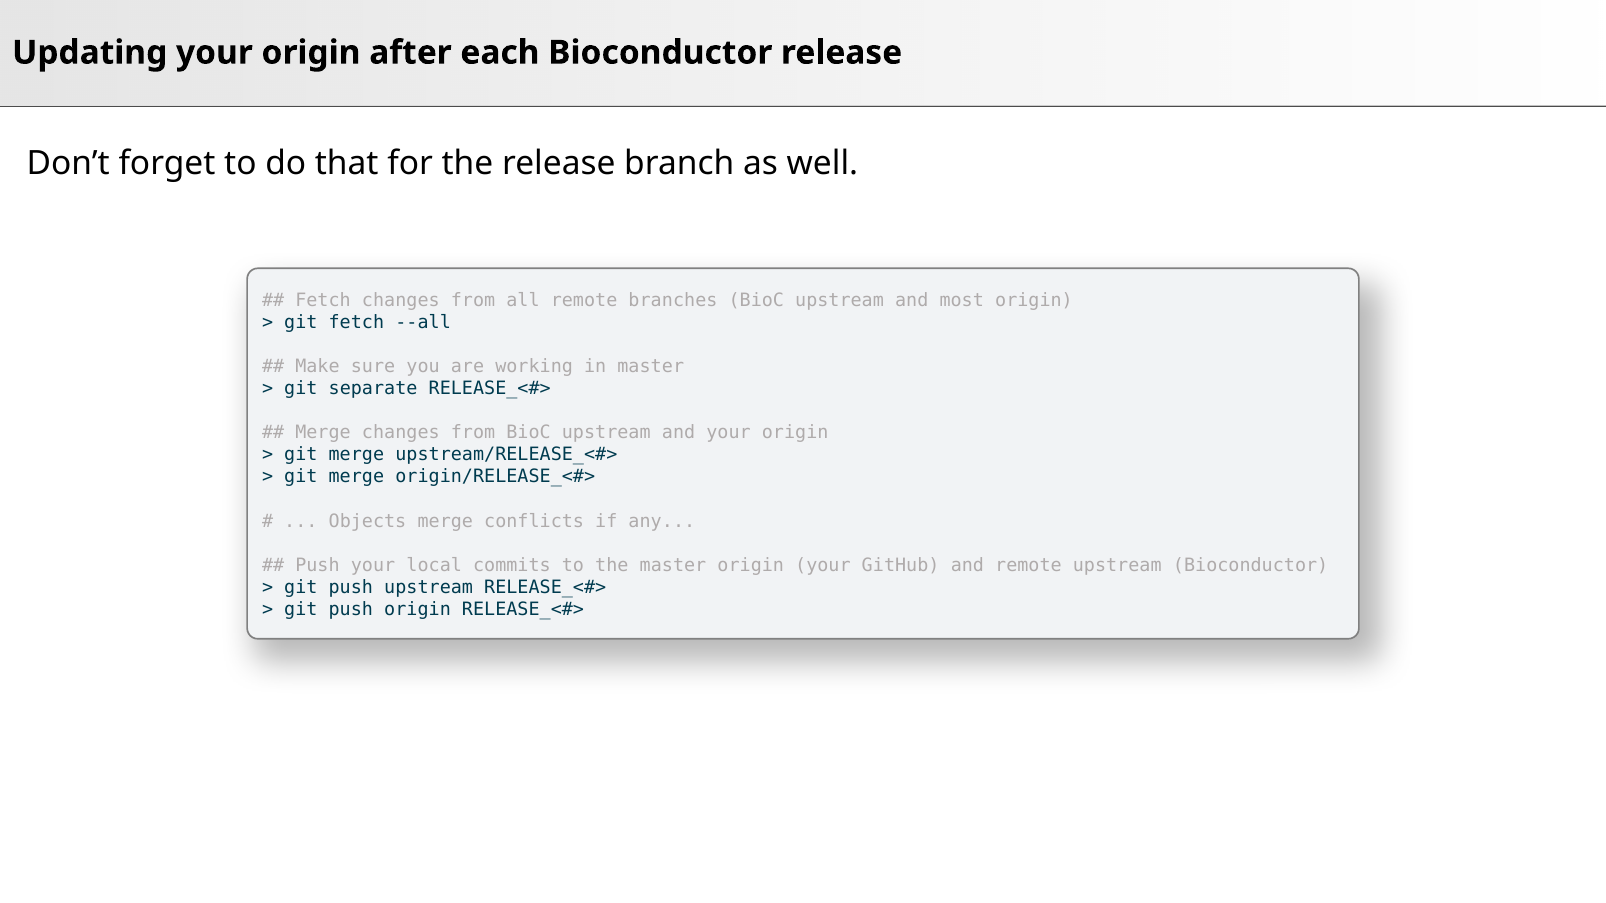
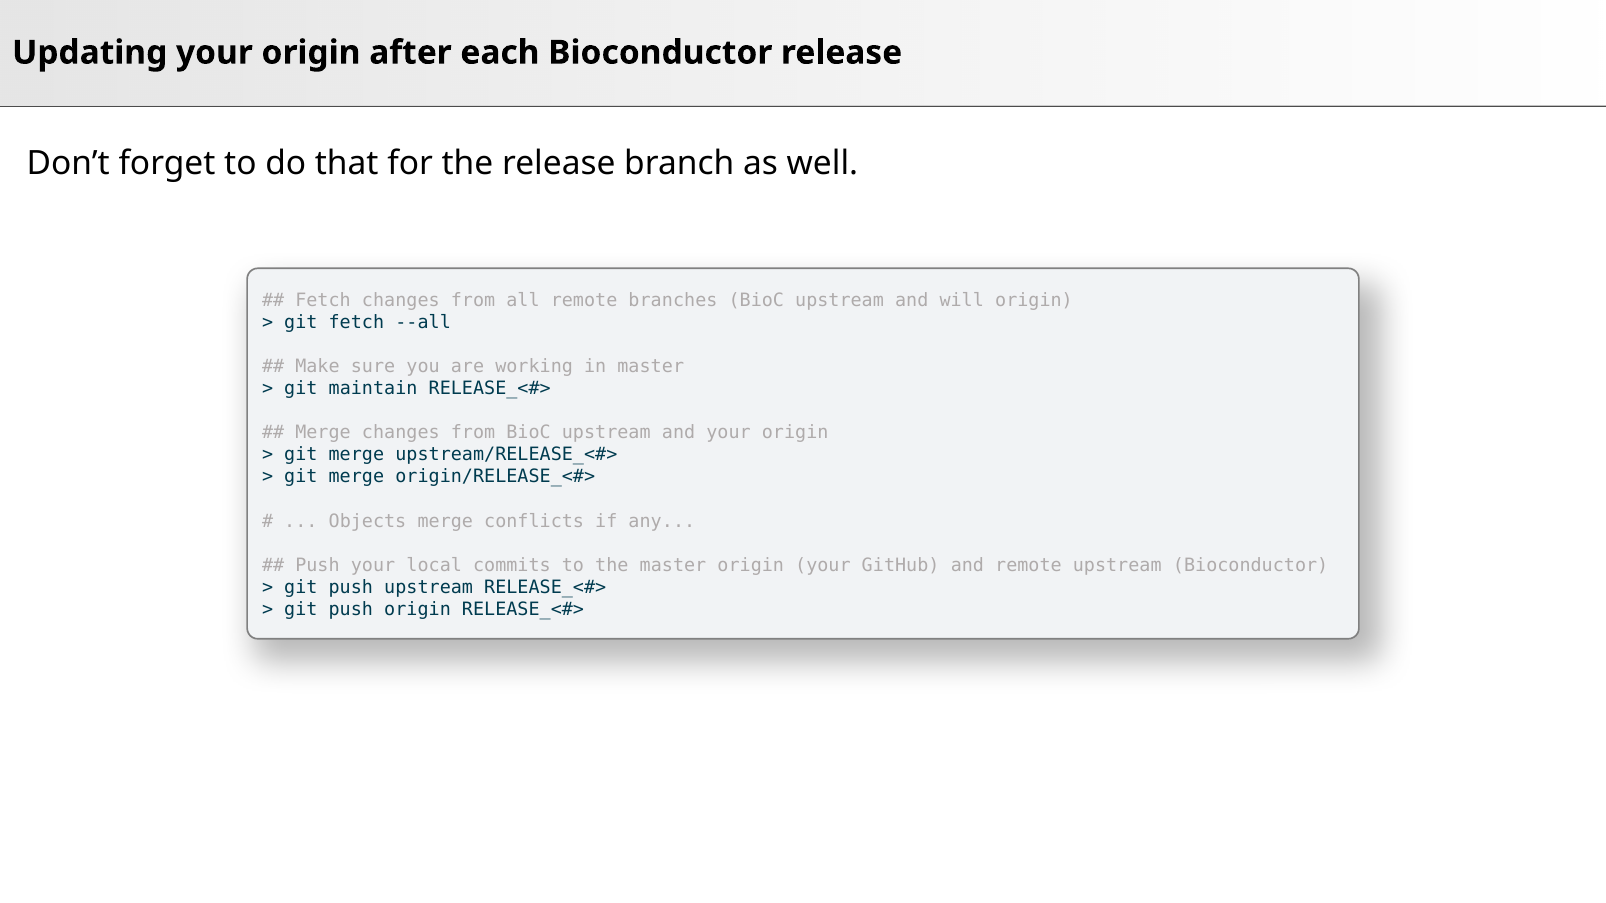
most: most -> will (962, 300)
separate: separate -> maintain (373, 389)
